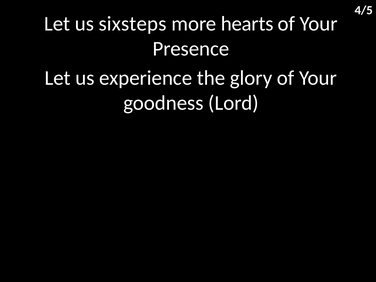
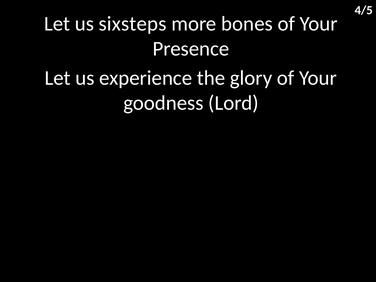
hearts: hearts -> bones (247, 24)
